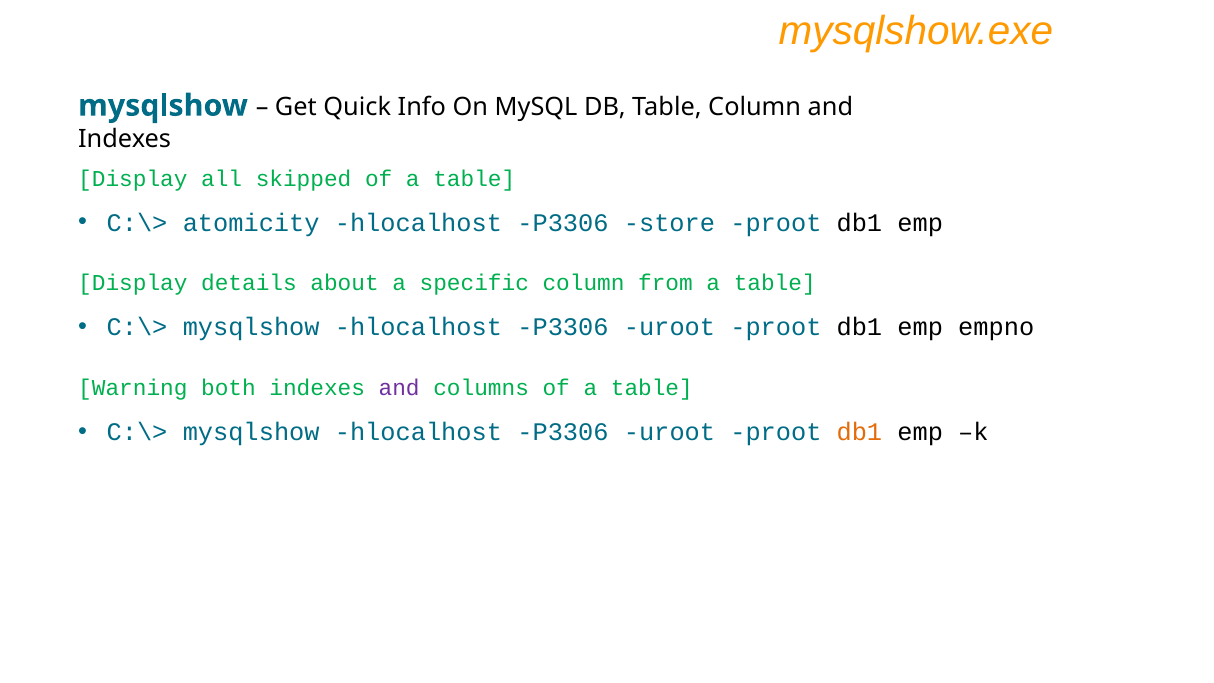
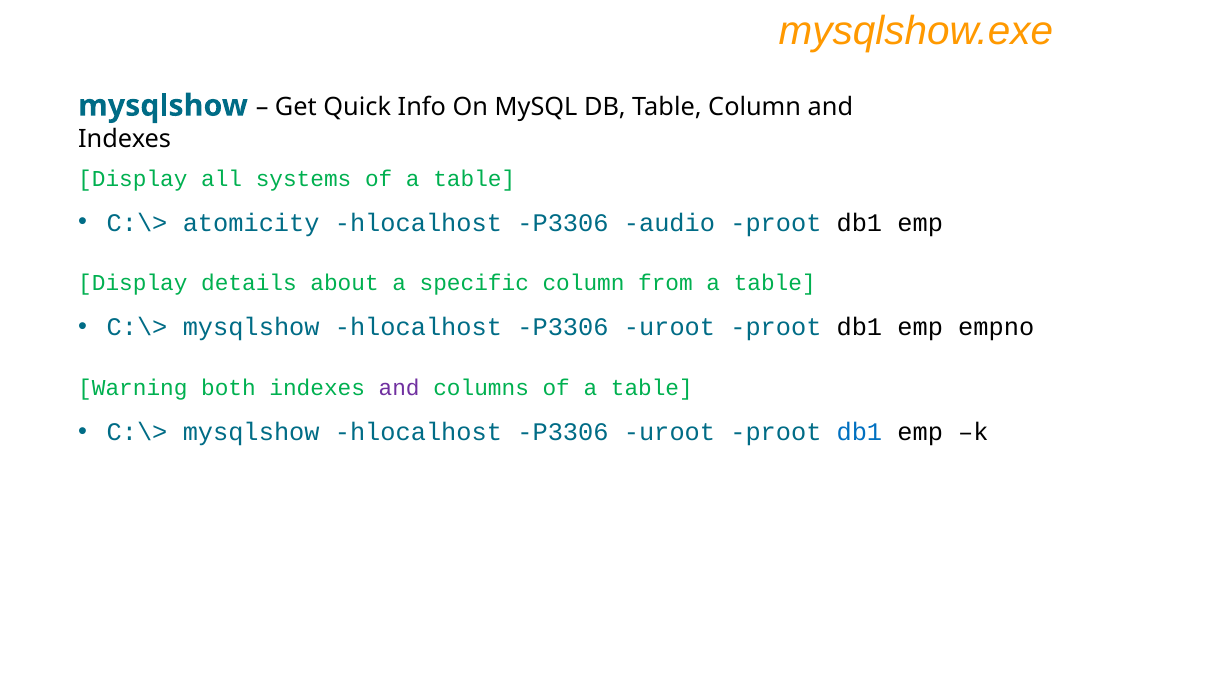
skipped: skipped -> systems (304, 179)
store: store -> audio (669, 223)
db1 colour: orange -> blue (859, 432)
